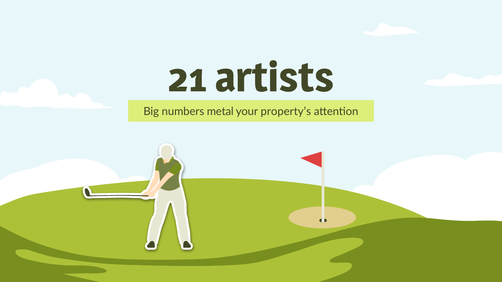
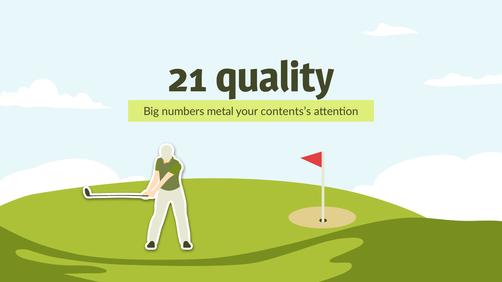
artists: artists -> quality (275, 78)
property’s: property’s -> contents’s (286, 112)
